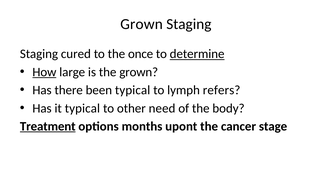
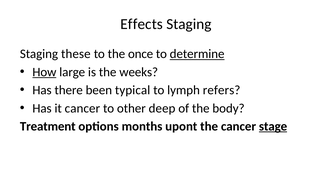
Grown: Grown -> Effects (142, 24)
cured: cured -> these (76, 54)
the grown: grown -> weeks (139, 72)
it typical: typical -> cancer (82, 108)
need: need -> deep (162, 108)
Treatment underline: present -> none (48, 126)
stage underline: none -> present (273, 126)
